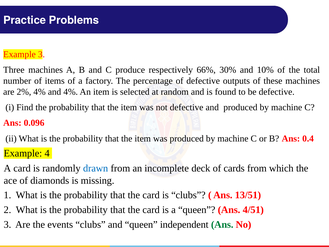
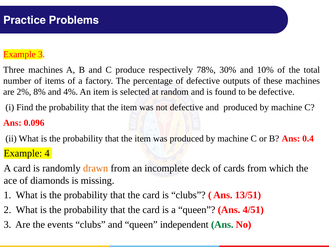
66%: 66% -> 78% (206, 70)
2% 4%: 4% -> 8% (40, 92)
drawn colour: blue -> orange (96, 168)
